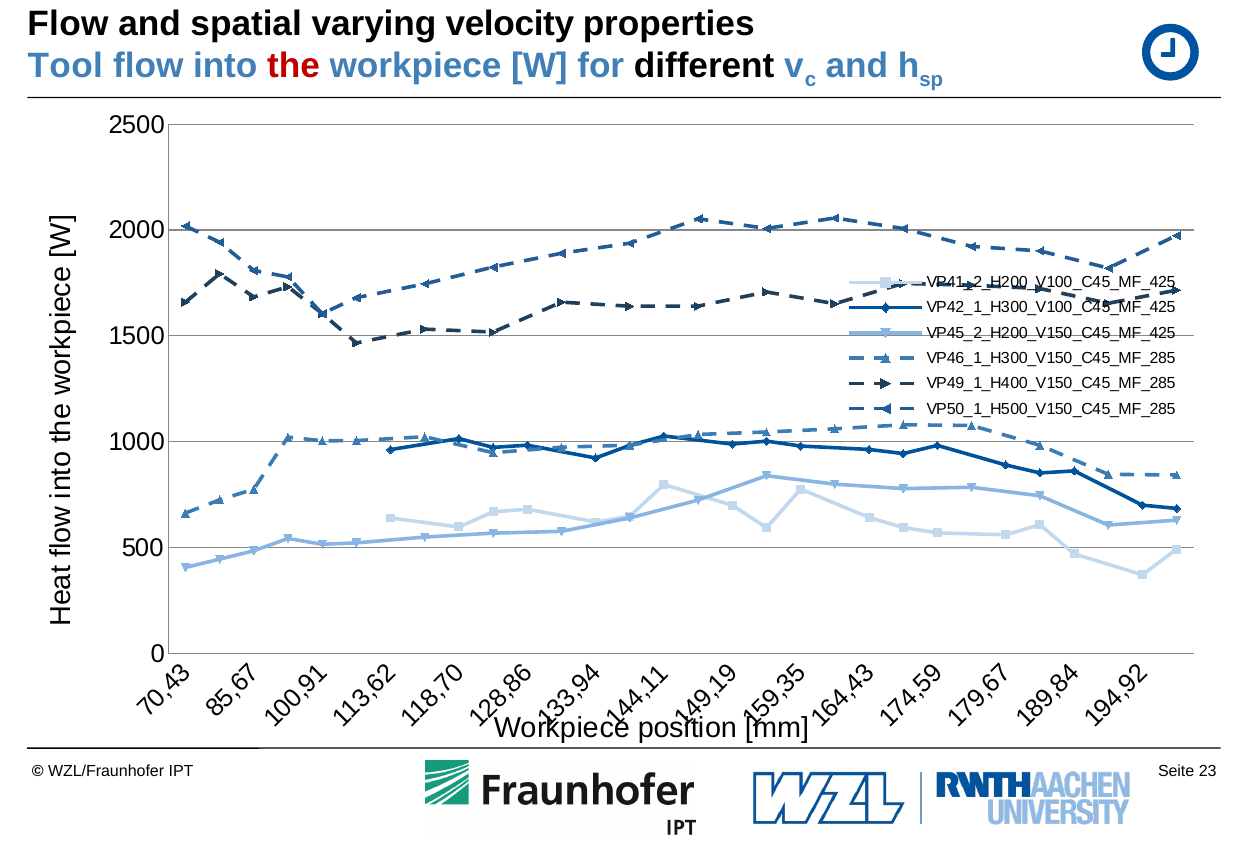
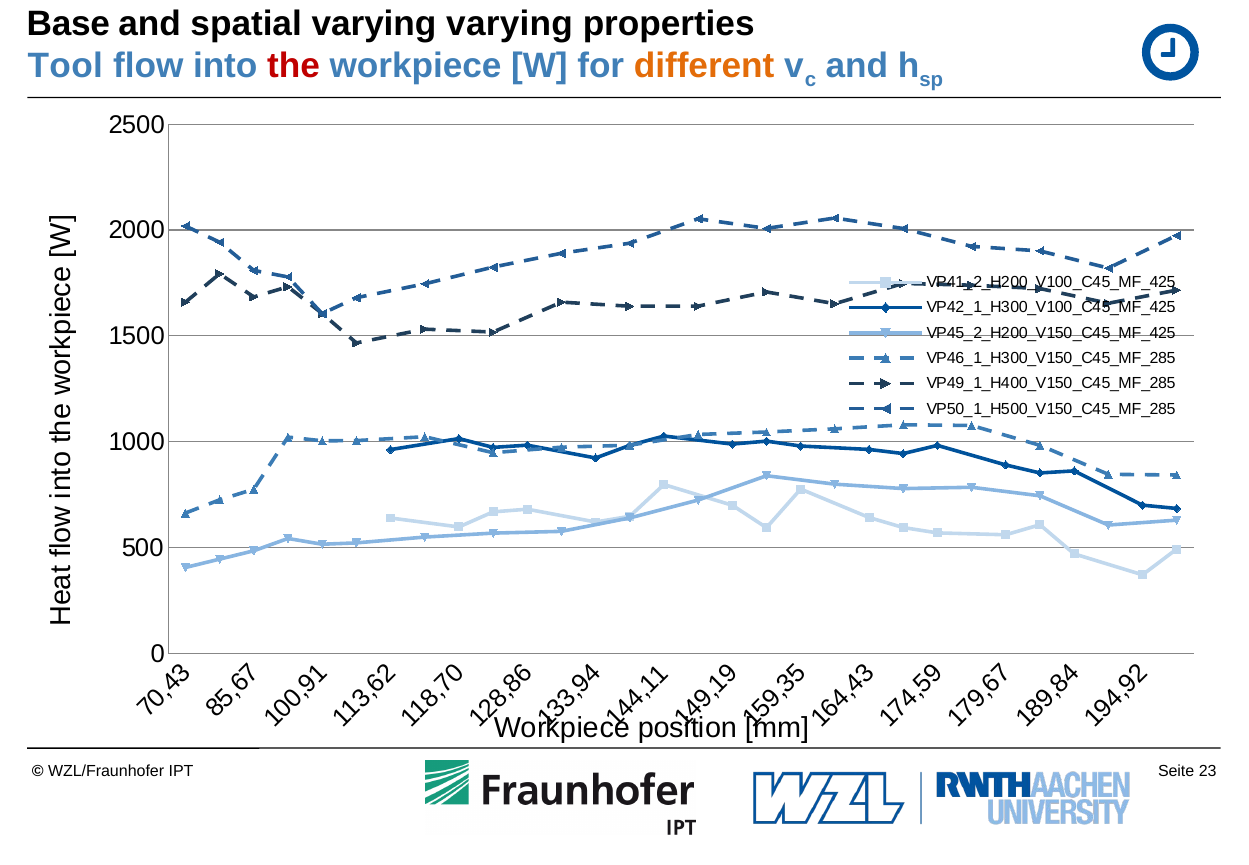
Flow: Flow -> Base (68, 24)
varying velocity: velocity -> varying (510, 24)
different colour: black -> orange (704, 66)
